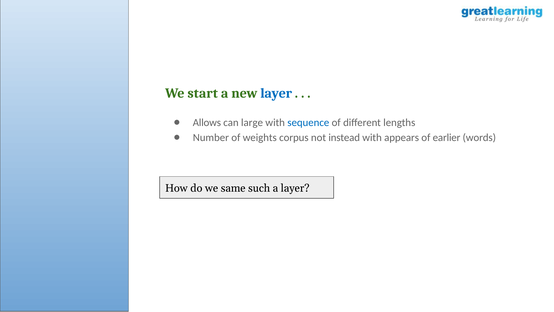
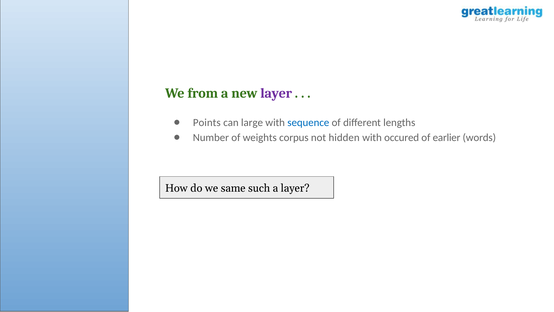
start: start -> from (203, 93)
layer colour: blue -> purple (276, 93)
Allows: Allows -> Points (207, 123)
instead: instead -> hidden (344, 137)
appears: appears -> occured (402, 137)
